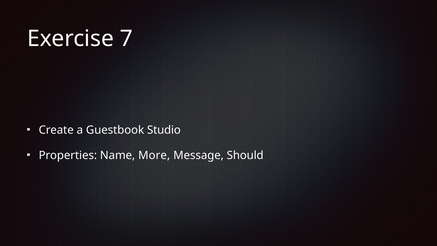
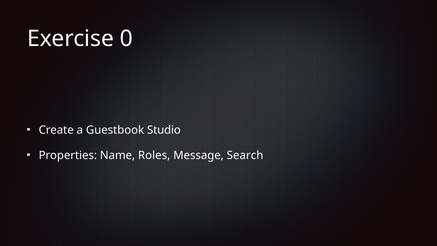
7: 7 -> 0 (126, 39)
More: More -> Roles (154, 155)
Should: Should -> Search (245, 155)
